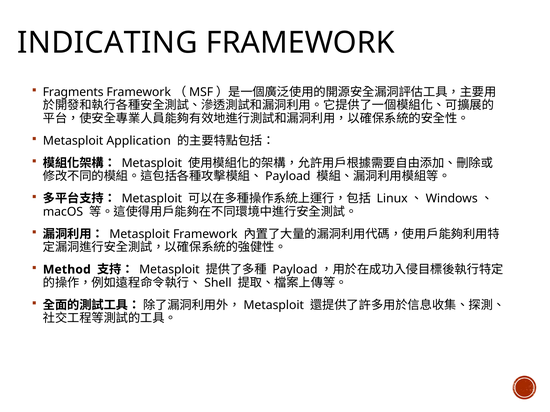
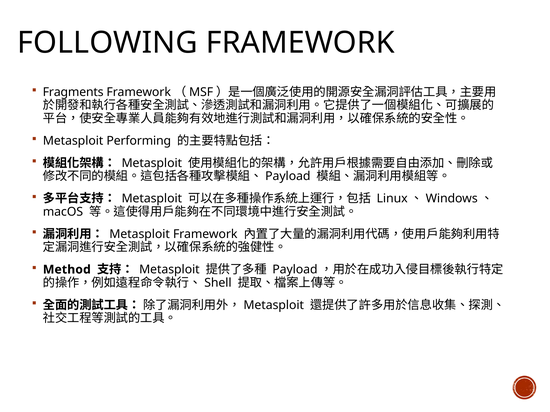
INDICATING: INDICATING -> FOLLOWING (108, 43)
Application: Application -> Performing (139, 141)
